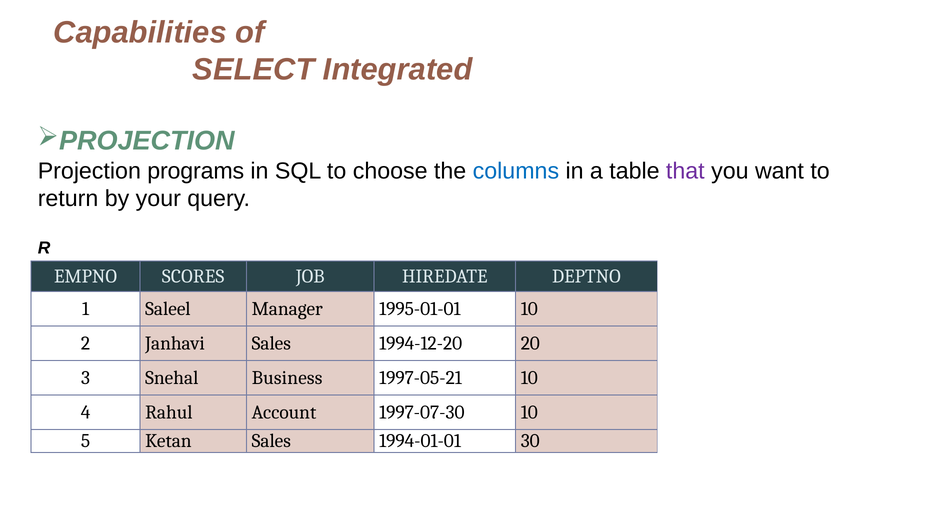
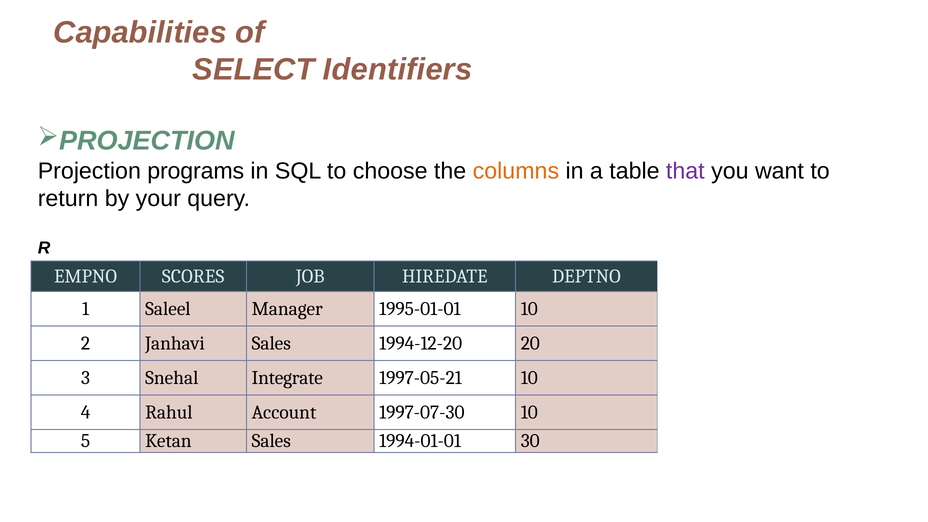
Integrated: Integrated -> Identifiers (398, 70)
columns colour: blue -> orange (516, 171)
Business: Business -> Integrate (287, 378)
